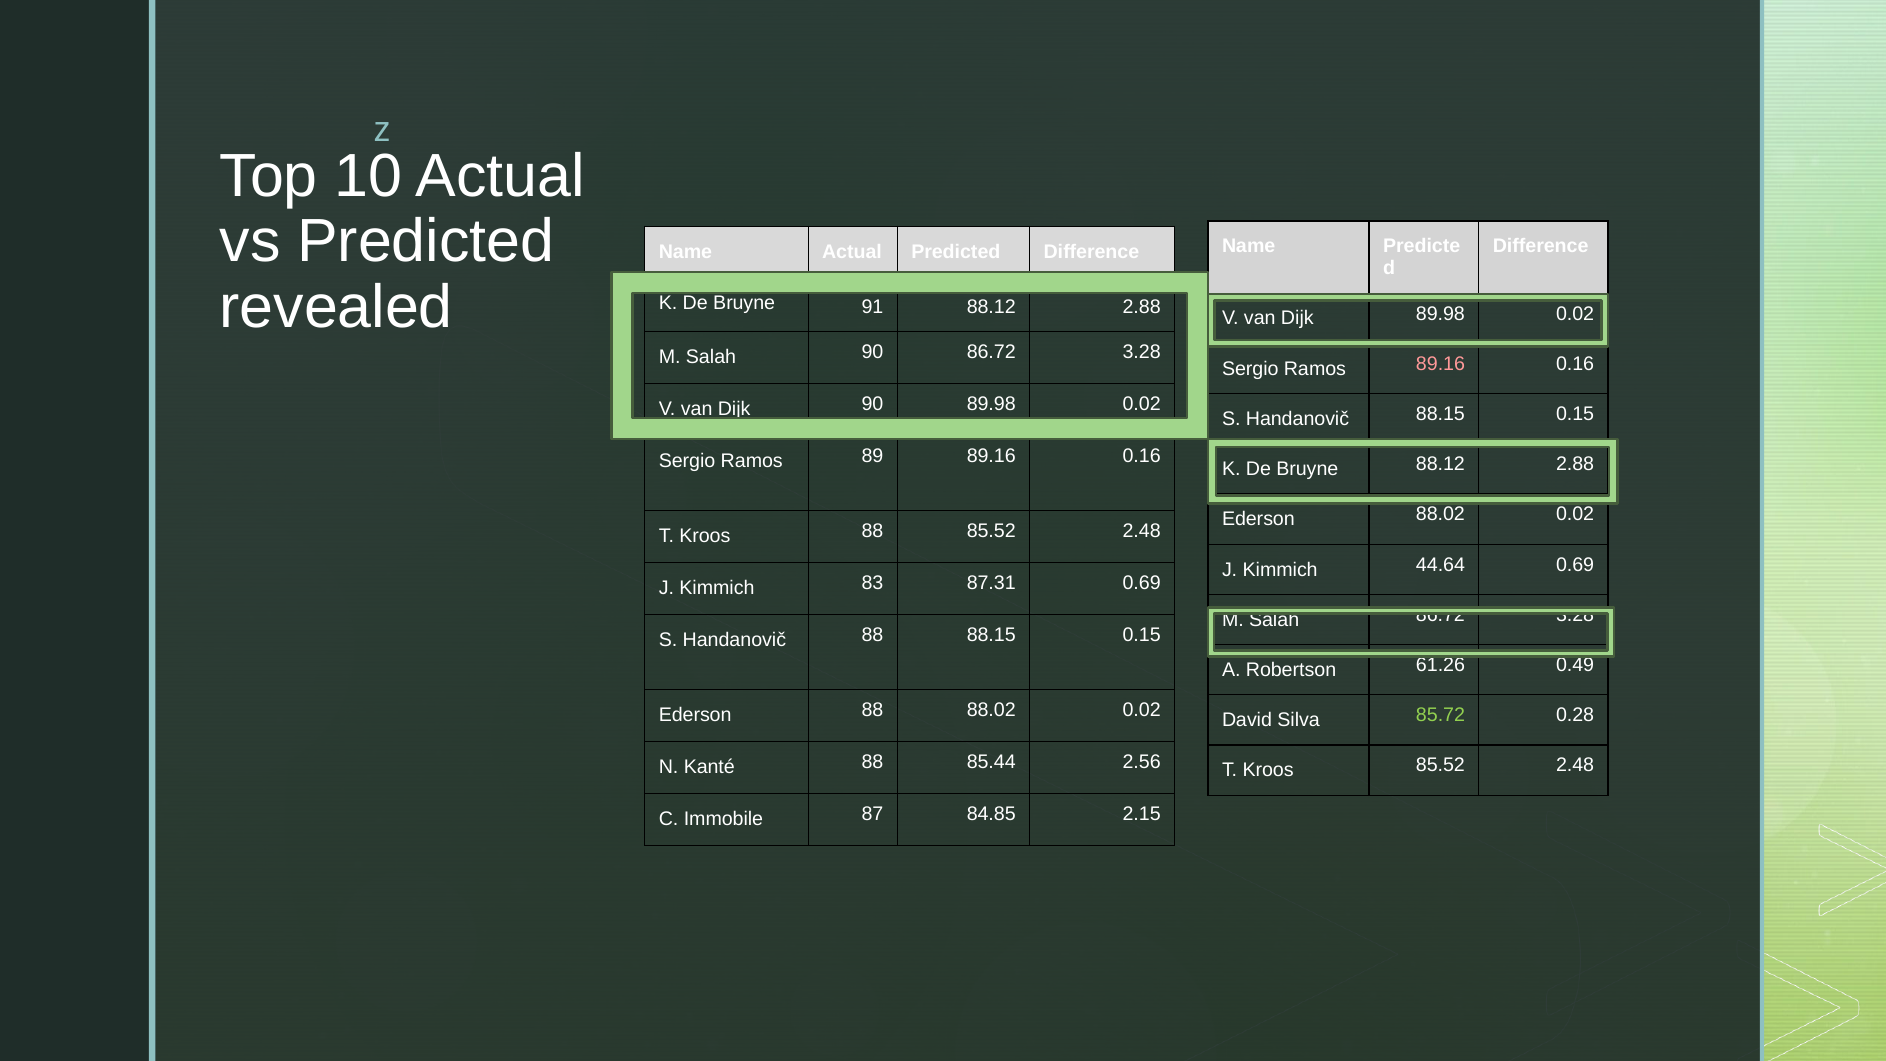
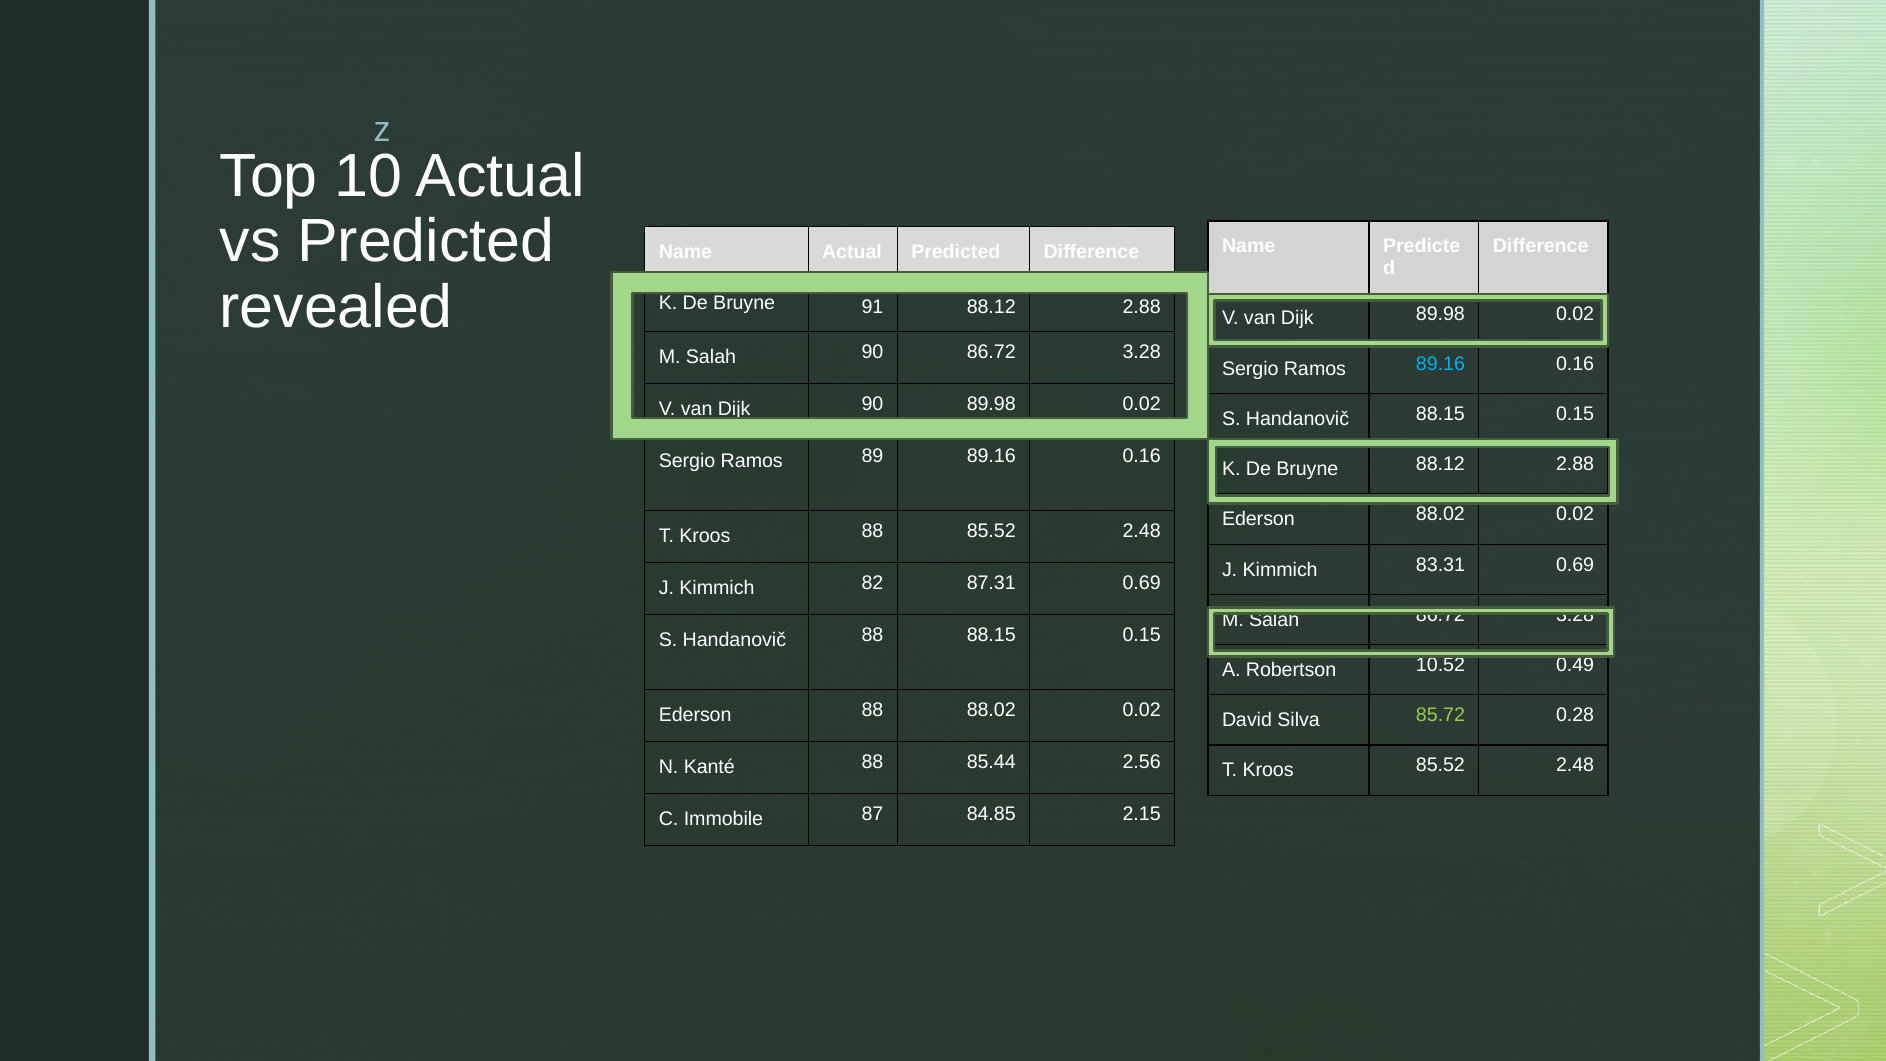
89.16 colour: pink -> light blue (1440, 364)
44.64: 44.64 -> 83.31 (1440, 565)
83: 83 -> 82 (872, 583)
61.26: 61.26 -> 10.52 (1440, 665)
